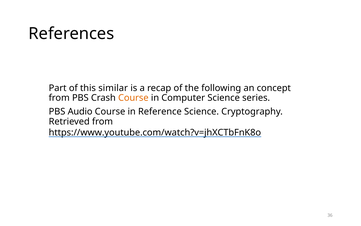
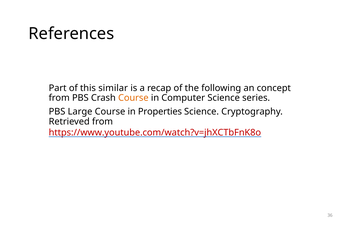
Audio: Audio -> Large (80, 111)
Reference: Reference -> Properties (160, 111)
https://www.youtube.com/watch?v=jhXCTbFnK8o colour: black -> red (155, 132)
